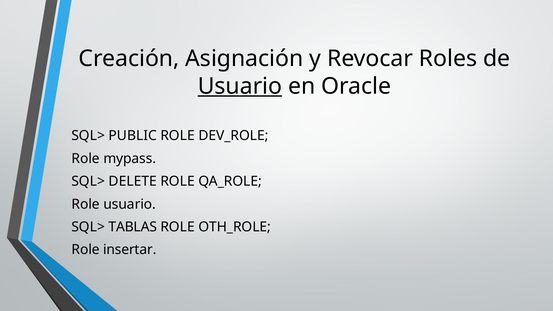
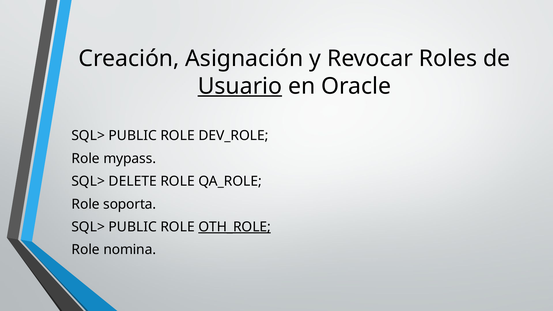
Role usuario: usuario -> soporta (130, 204)
TABLAS: TABLAS -> PUBLIC (133, 227)
OTH_ROLE underline: none -> present (235, 227)
insertar: insertar -> nomina (130, 250)
